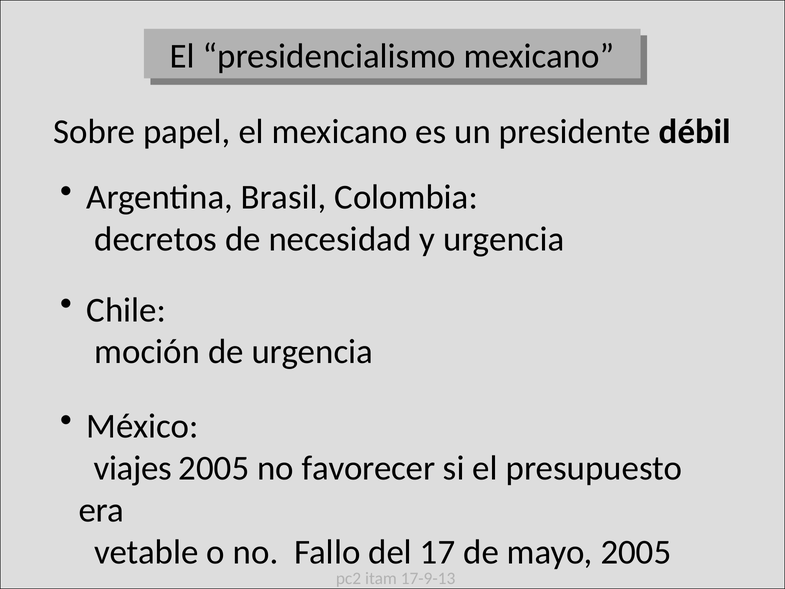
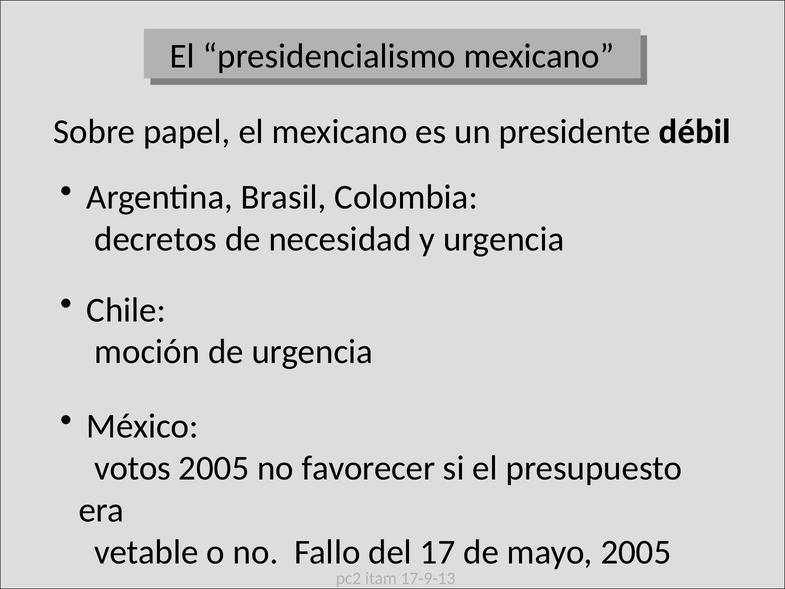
viajes: viajes -> votos (133, 468)
